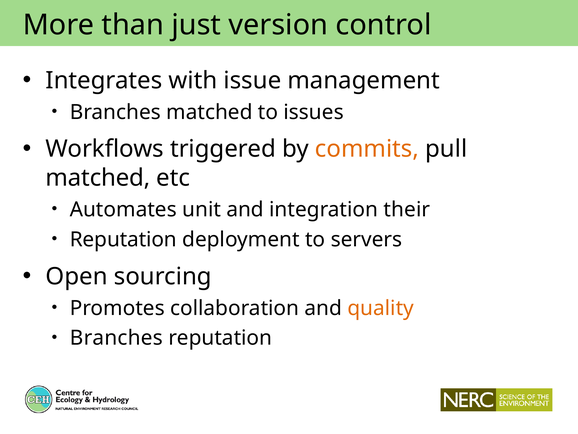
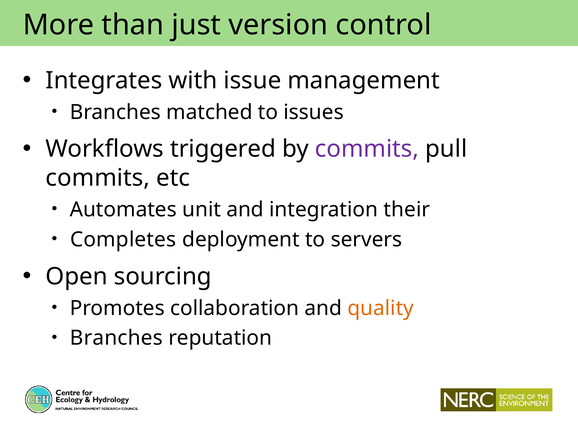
commits colour: orange -> purple (367, 149)
matched: matched -> commits (98, 178)
Reputation: Reputation -> Completes (123, 239)
